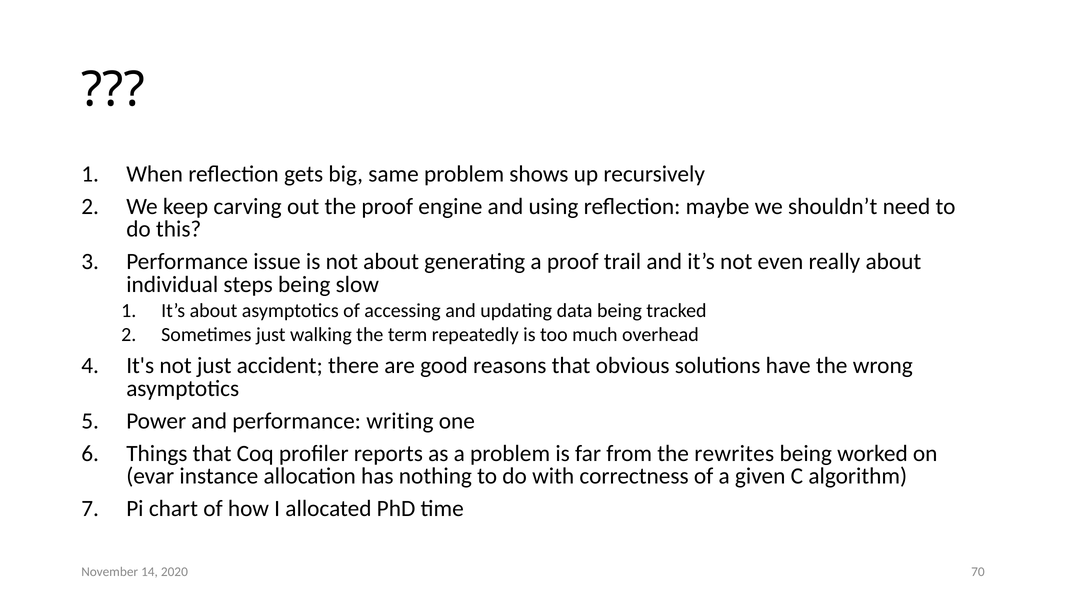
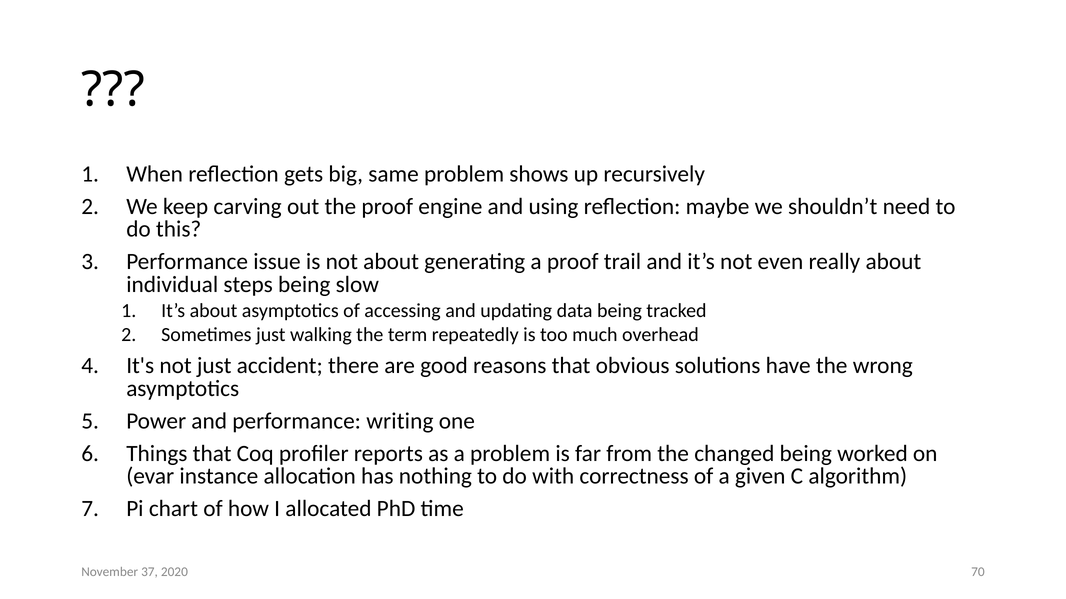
rewrites: rewrites -> changed (734, 454)
14: 14 -> 37 (150, 573)
